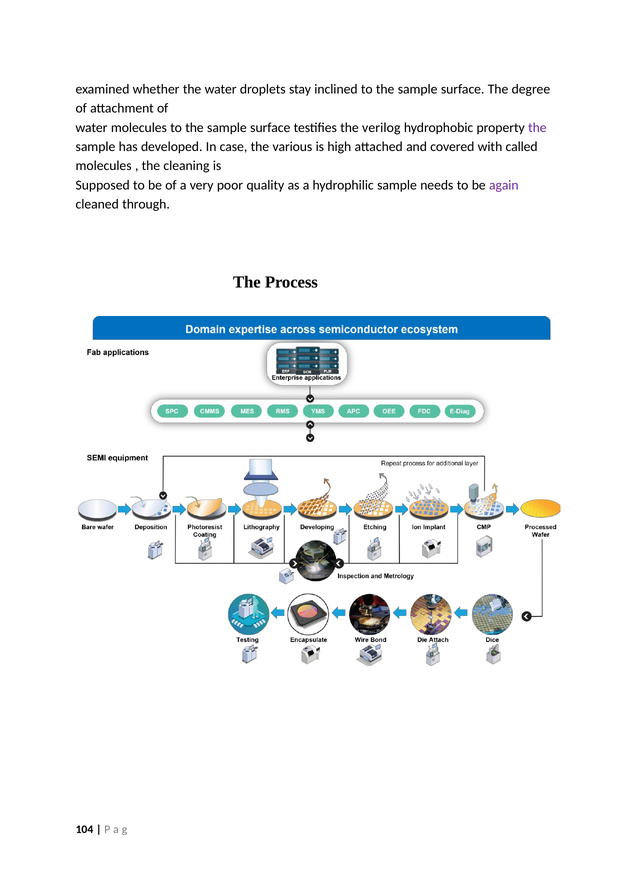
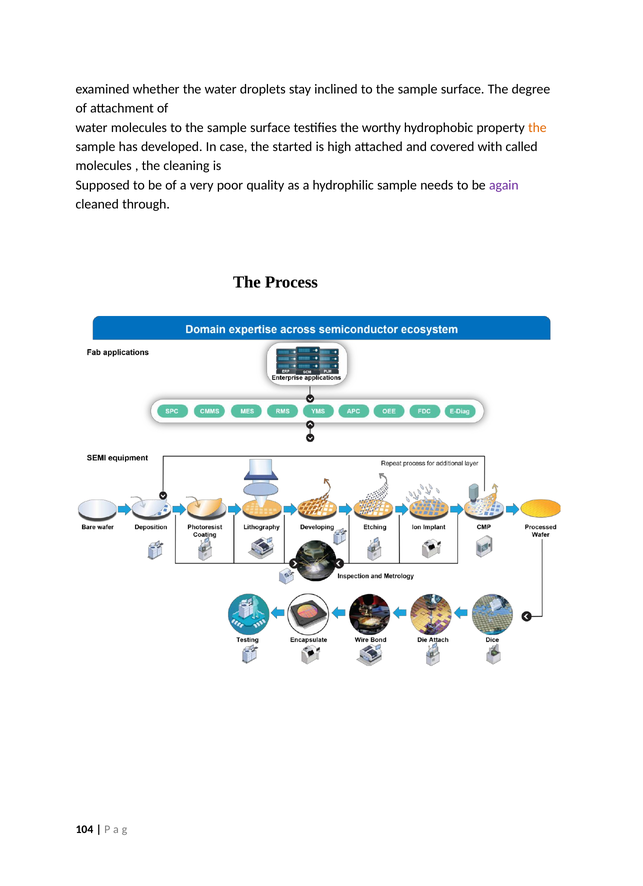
verilog: verilog -> worthy (381, 127)
the colour: purple -> orange (537, 127)
various: various -> started (292, 147)
